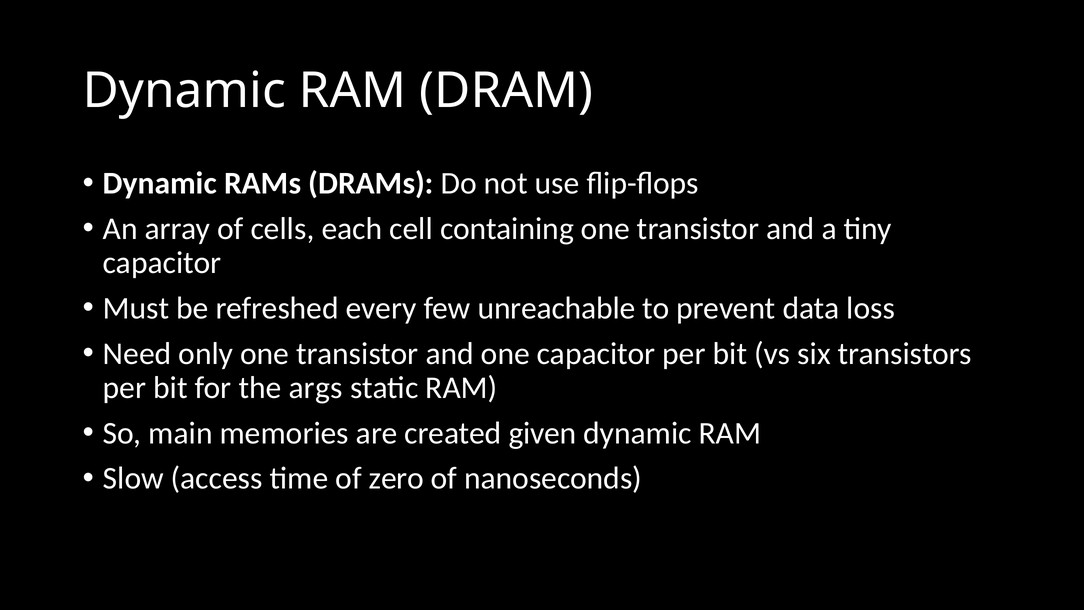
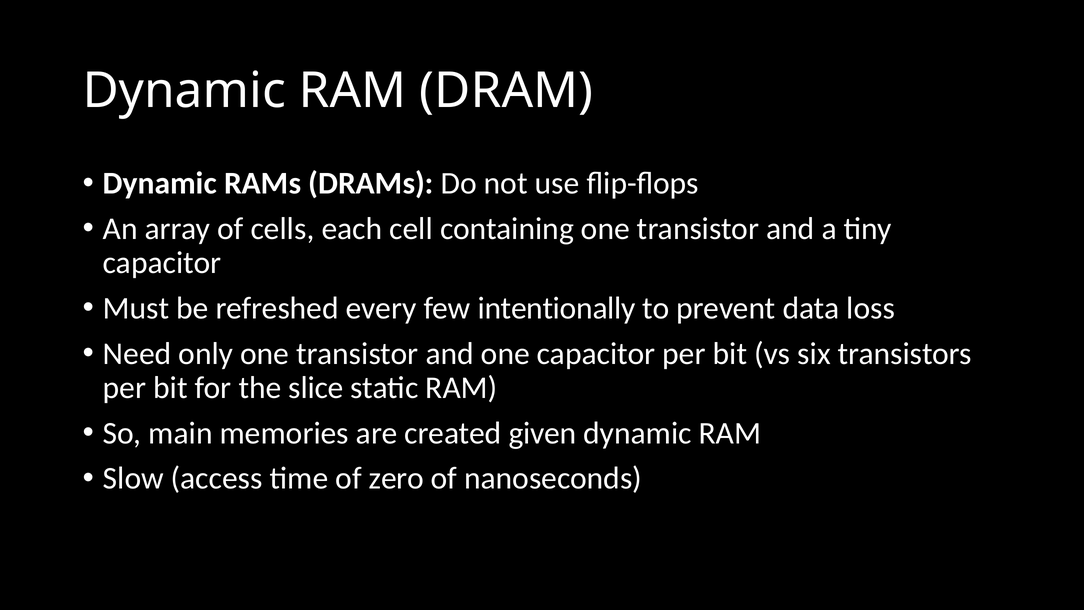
unreachable: unreachable -> intentionally (557, 308)
args: args -> slice (316, 388)
